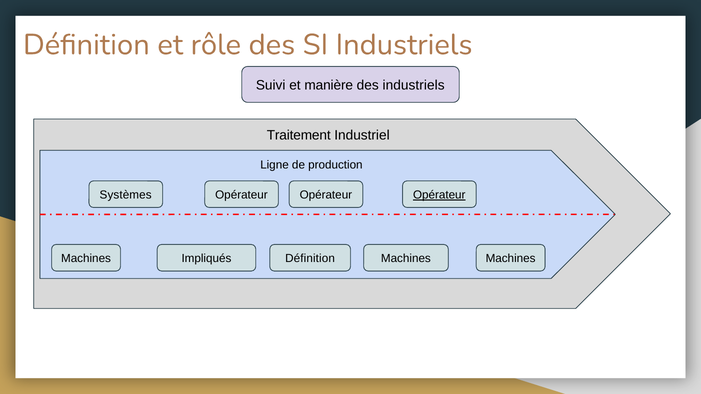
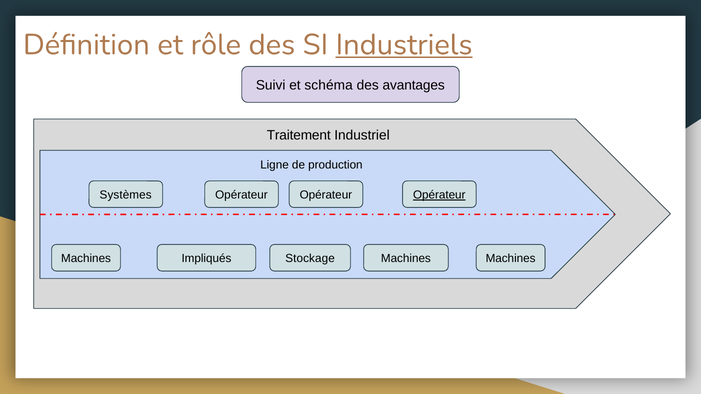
Industriels underline: none -> present (404, 45)
manière: manière -> schéma (329, 85)
des industriels: industriels -> avantages (414, 85)
Définition: Définition -> Stockage (310, 259)
